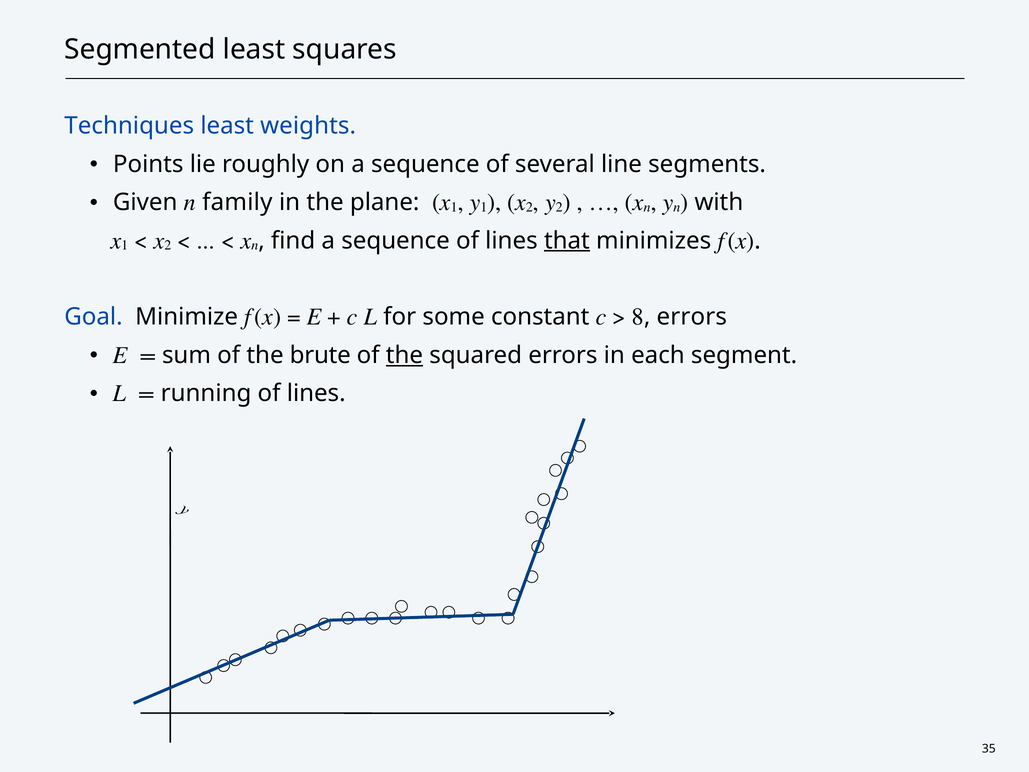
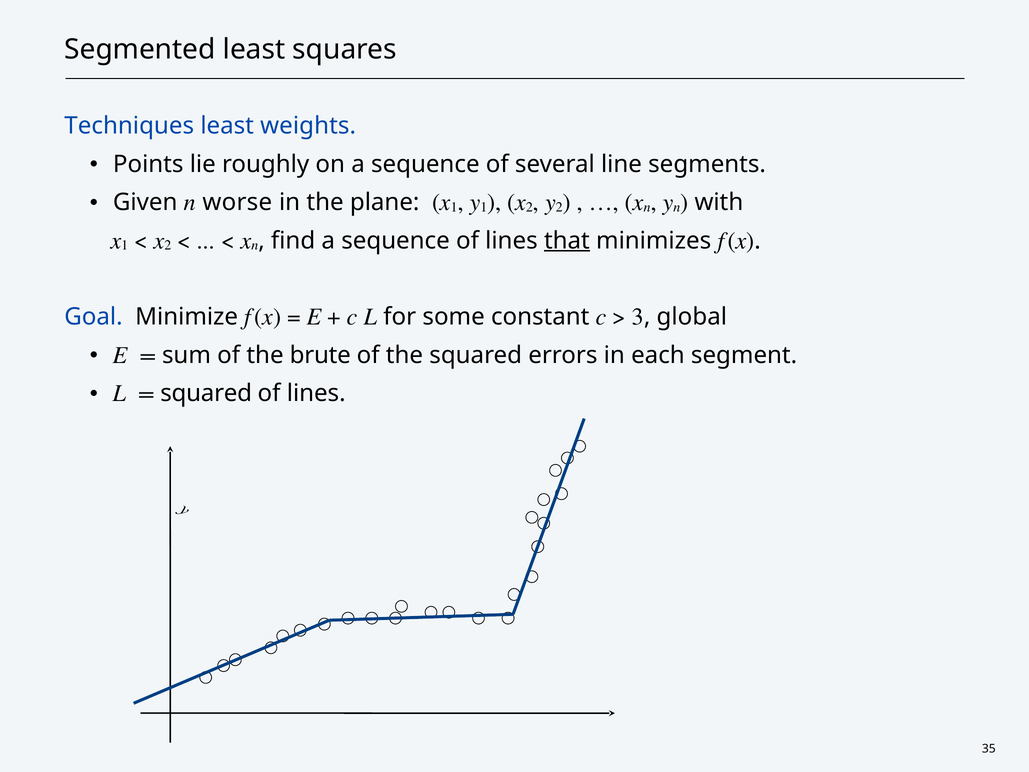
family: family -> worse (237, 202)
8: 8 -> 3 (638, 317)
errors: errors -> global (692, 317)
the underline: present -> none (404, 355)
running: running -> squared (206, 393)
